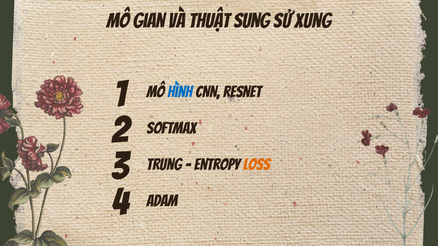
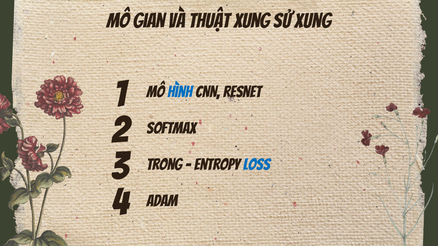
thuật sung: sung -> xung (252, 21)
trung: trung -> trong (164, 165)
loss colour: orange -> blue (257, 165)
